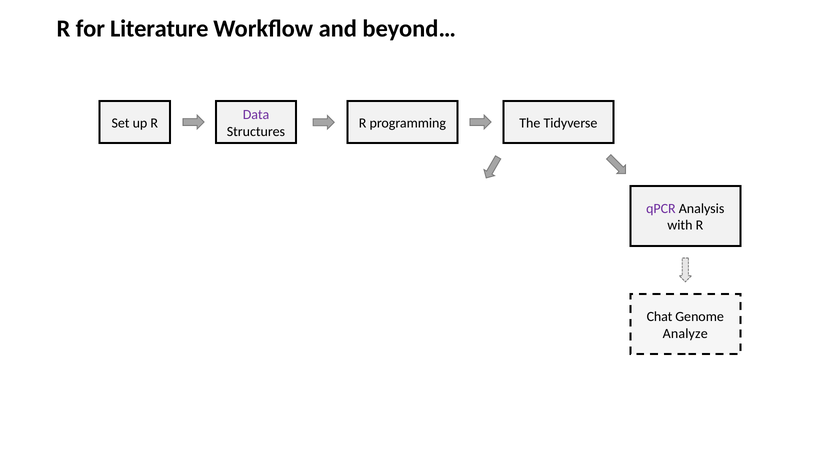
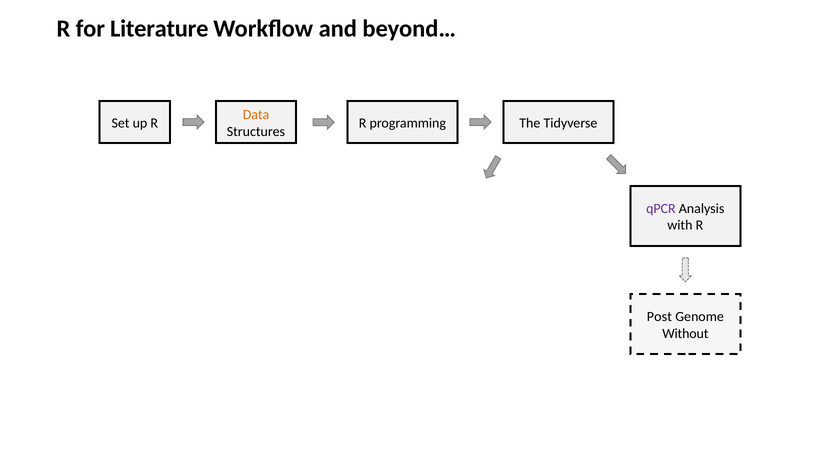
Data colour: purple -> orange (256, 115)
Chat: Chat -> Post (659, 317)
Analyze: Analyze -> Without (685, 334)
